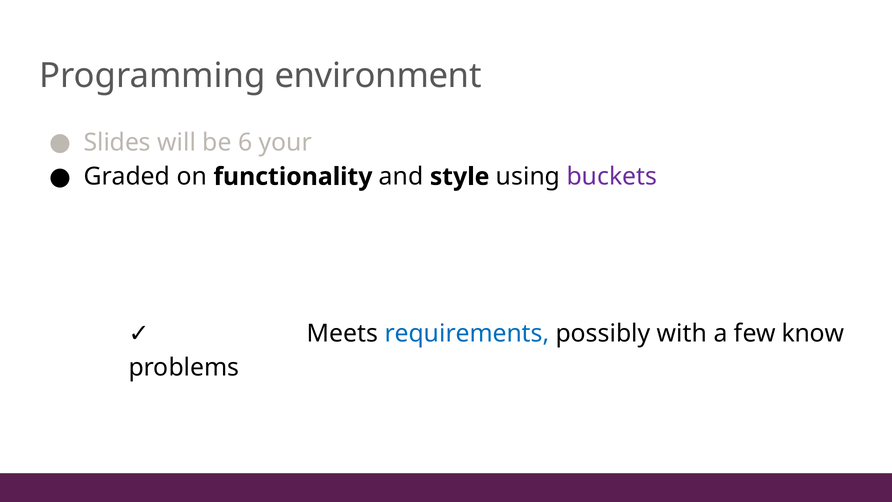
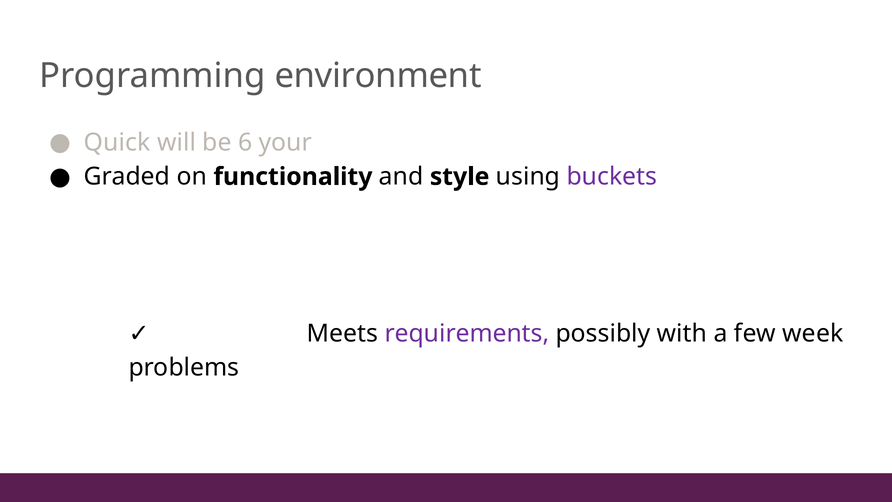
Slides: Slides -> Quick (117, 142)
requirements colour: blue -> purple (467, 333)
know: know -> week (813, 333)
